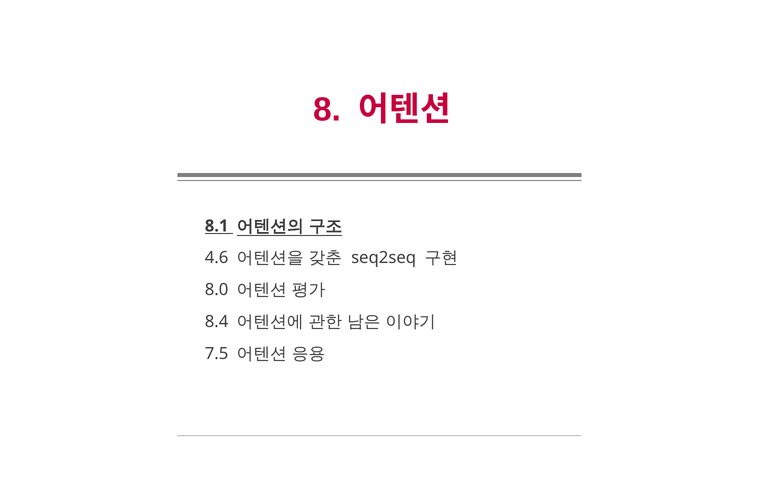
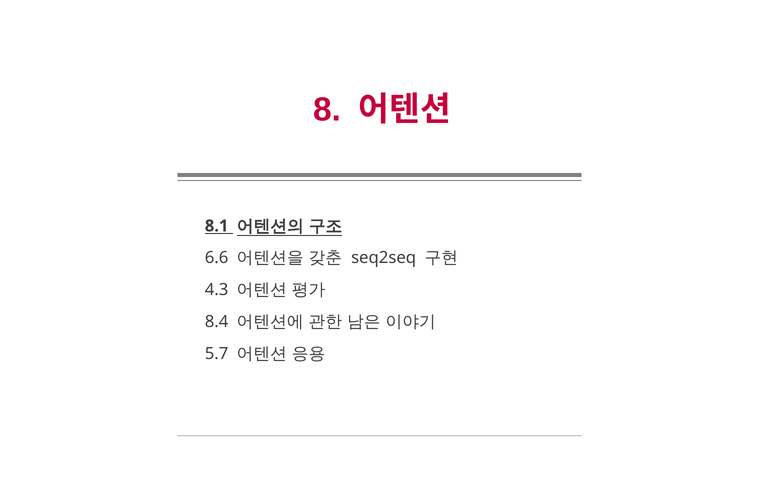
4.6: 4.6 -> 6.6 (217, 258)
8.0: 8.0 -> 4.3 (217, 290)
7.5: 7.5 -> 5.7 (217, 354)
